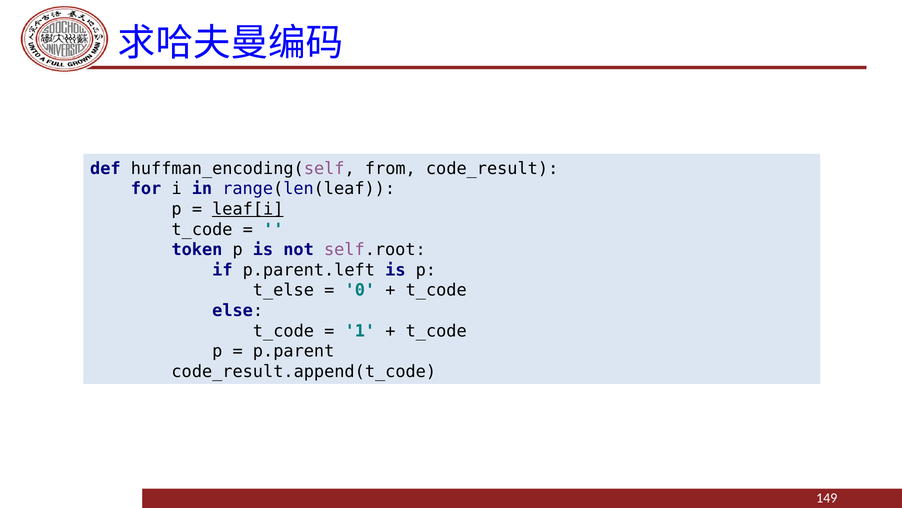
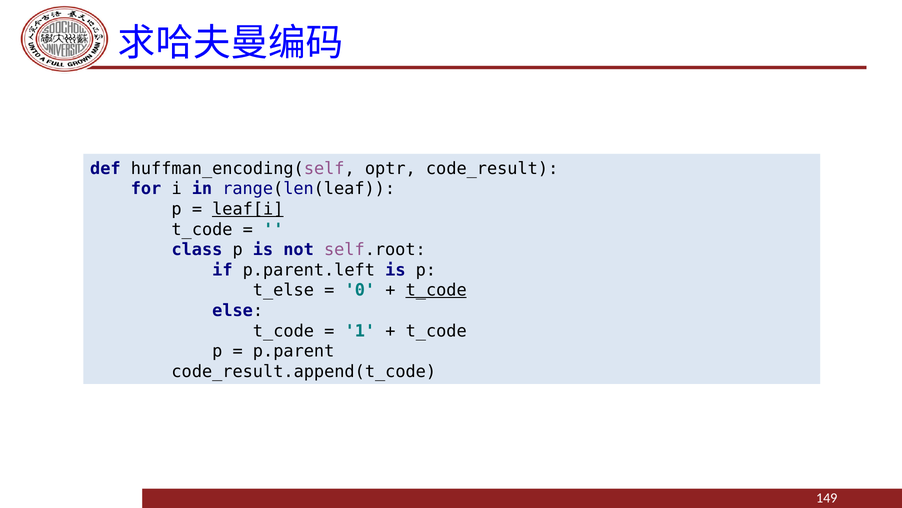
from: from -> optr (390, 168)
token: token -> class (197, 250)
t_code underline: none -> present (436, 290)
